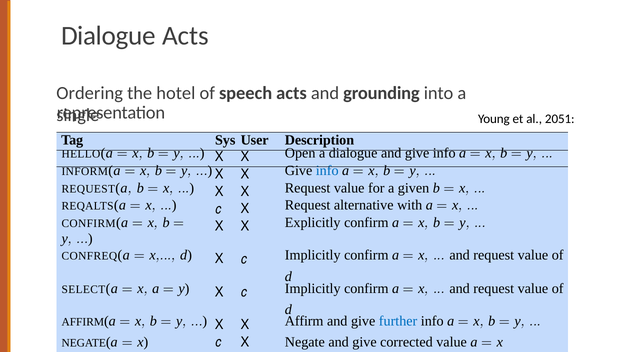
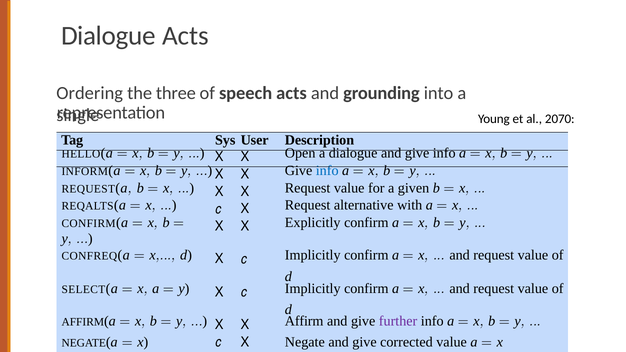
hotel: hotel -> three (176, 93)
2051: 2051 -> 2070 (560, 119)
further colour: blue -> purple (398, 321)
